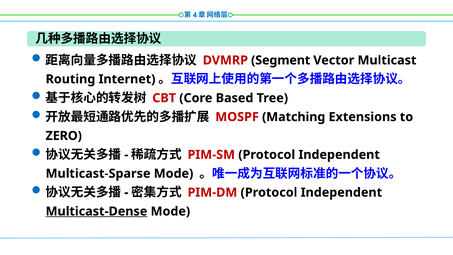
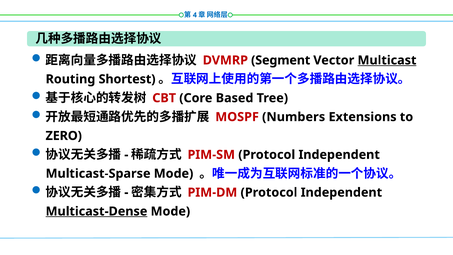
Multicast underline: none -> present (387, 60)
Internet: Internet -> Shortest (127, 79)
Matching: Matching -> Numbers (294, 117)
